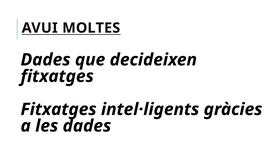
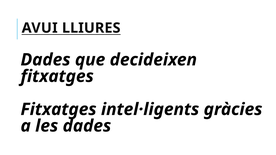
MOLTES: MOLTES -> LLIURES (91, 28)
